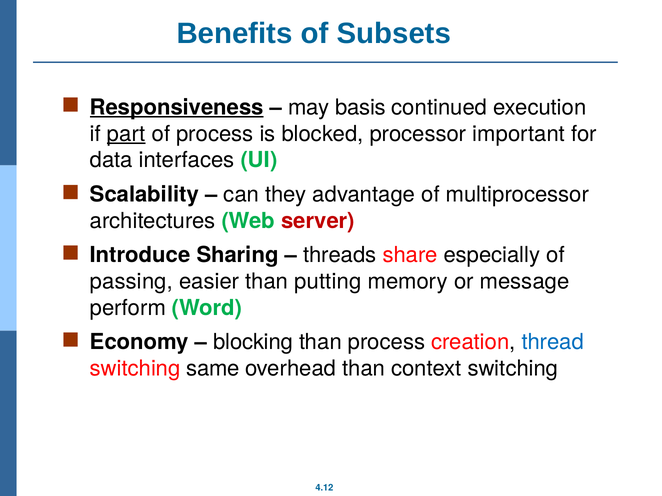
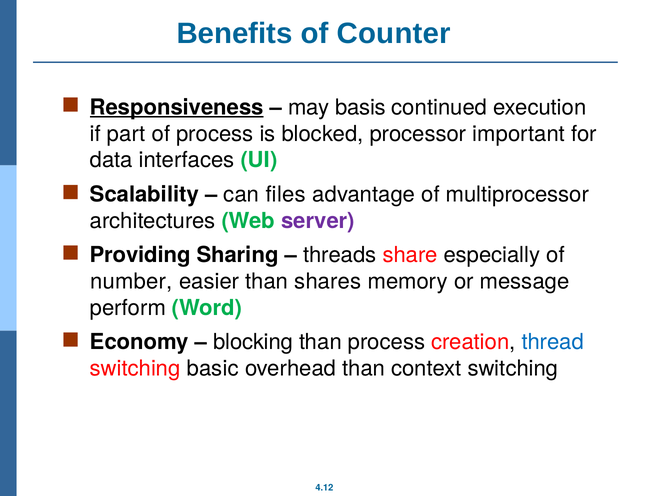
Subsets: Subsets -> Counter (394, 34)
part underline: present -> none (126, 134)
they: they -> files (286, 195)
server colour: red -> purple (318, 221)
Introduce: Introduce -> Providing (140, 255)
passing: passing -> number (131, 282)
putting: putting -> shares (328, 282)
same: same -> basic (213, 369)
